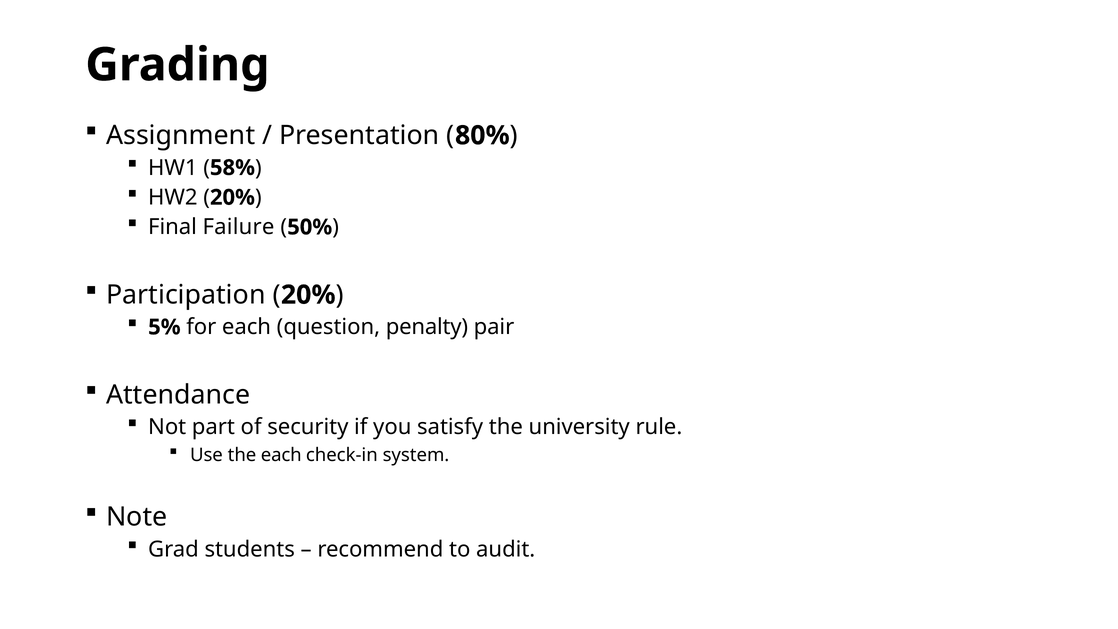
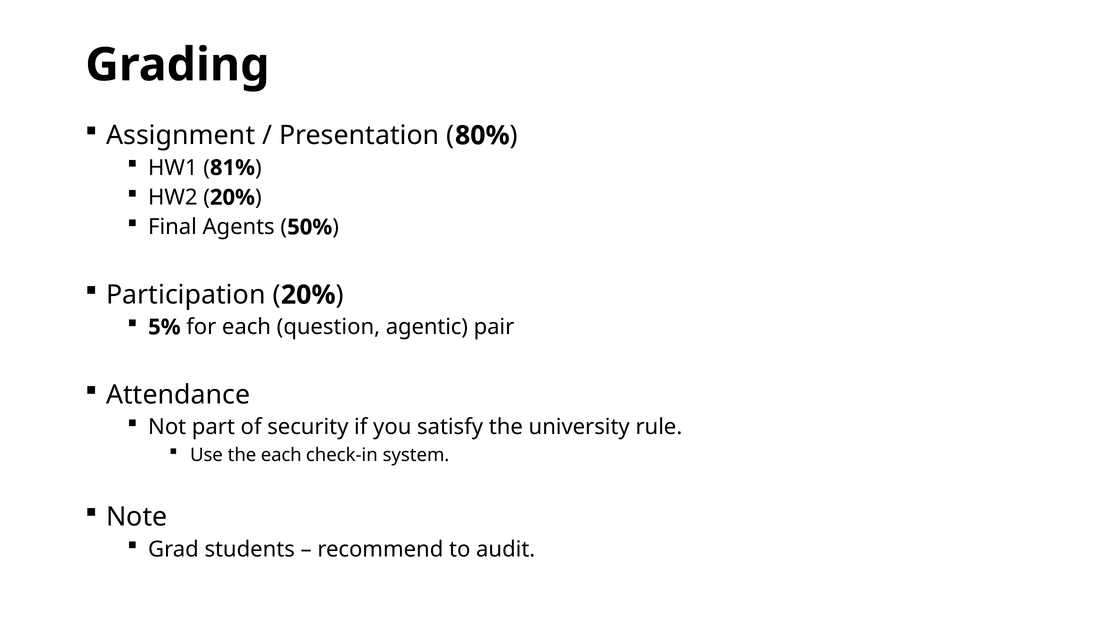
58%: 58% -> 81% (232, 168)
Failure: Failure -> Agents (239, 227)
penalty: penalty -> agentic (427, 327)
